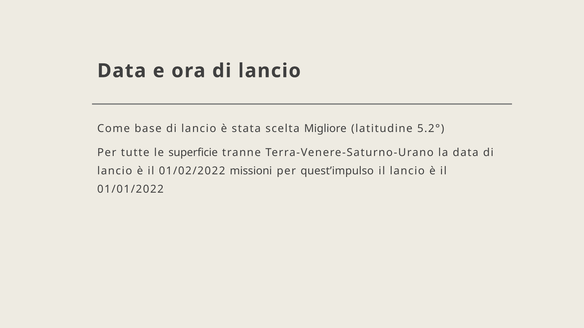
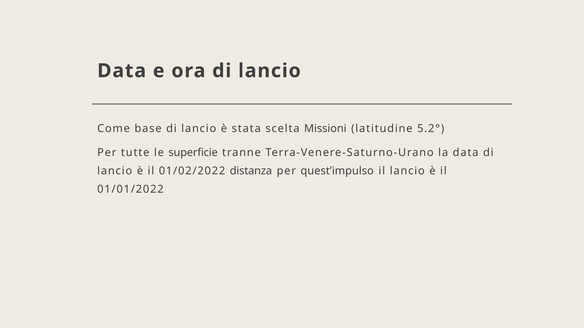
Migliore: Migliore -> Missioni (325, 129)
missioni: missioni -> distanza (251, 171)
